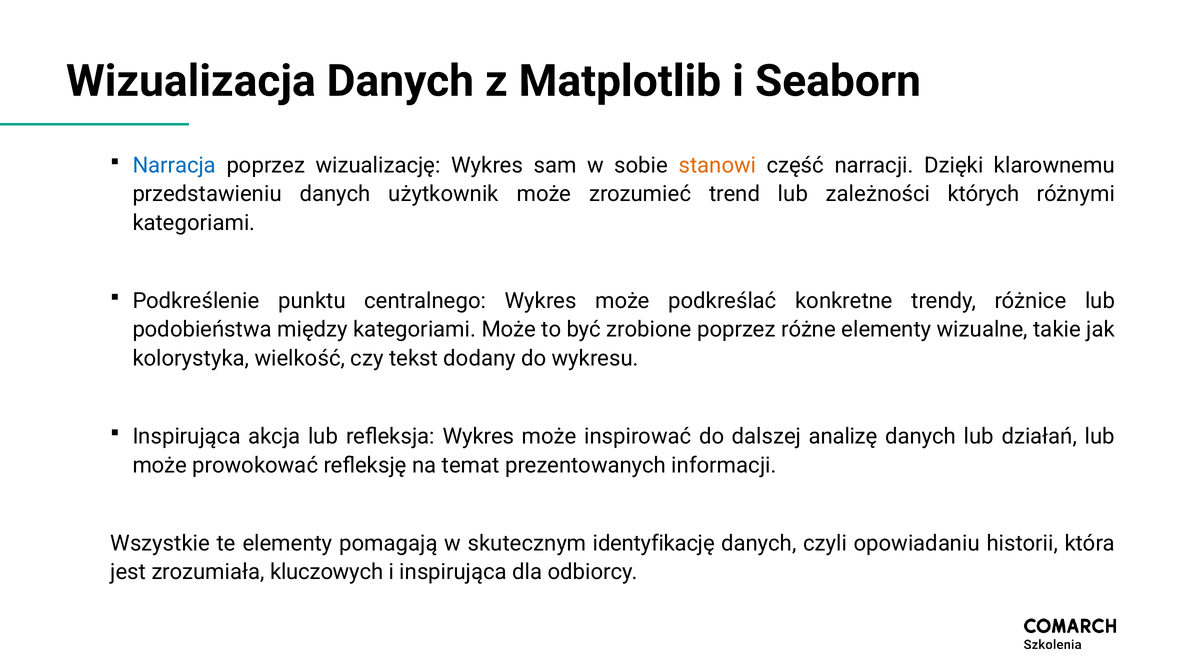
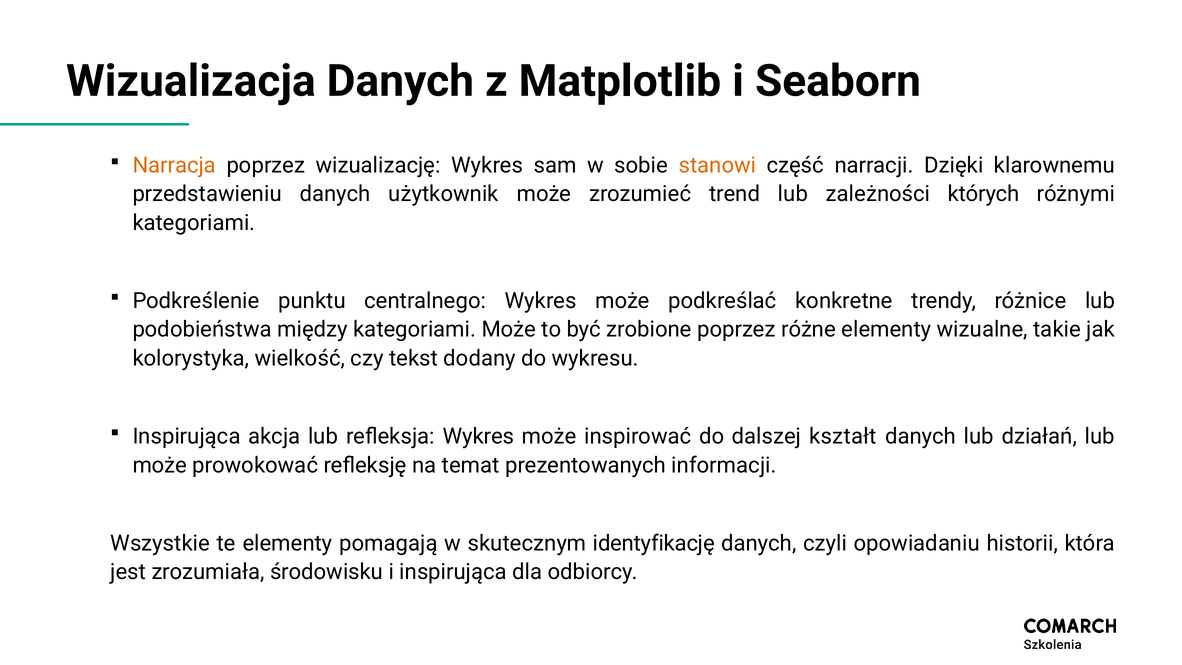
Narracja colour: blue -> orange (174, 165)
analizę: analizę -> kształt (843, 436)
kluczowych: kluczowych -> środowisku (327, 572)
